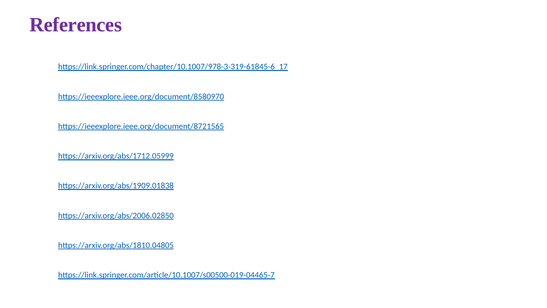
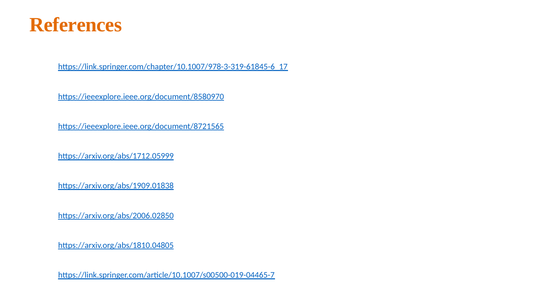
References colour: purple -> orange (76, 25)
